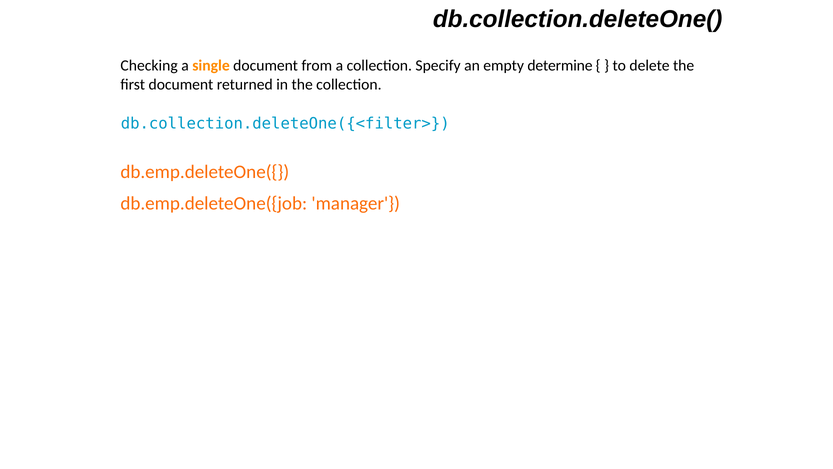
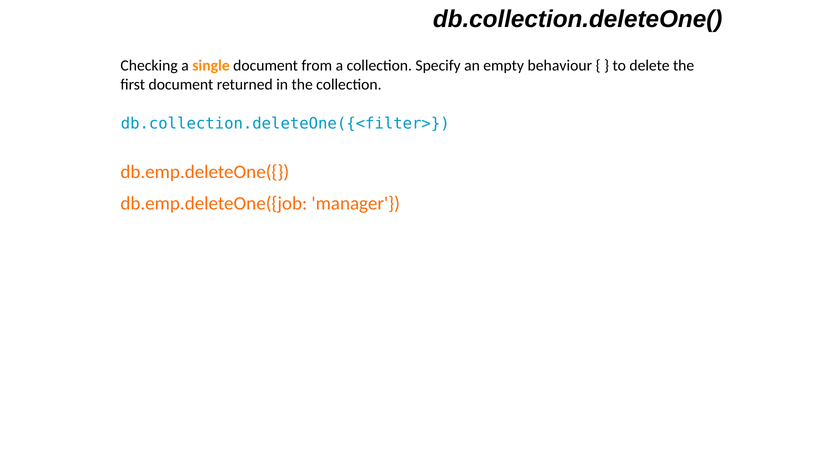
determine: determine -> behaviour (560, 66)
